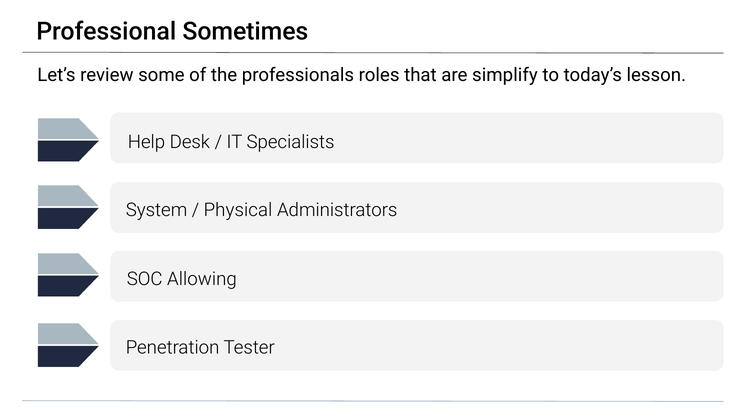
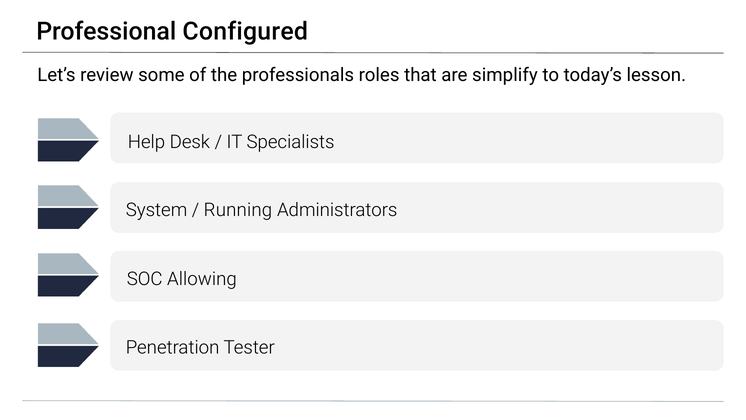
Sometimes: Sometimes -> Configured (245, 32)
Physical: Physical -> Running (238, 210)
